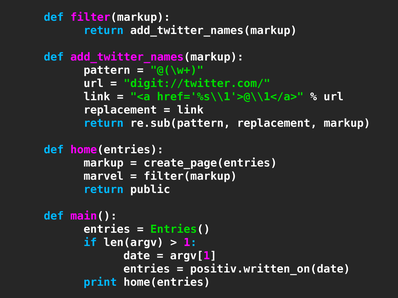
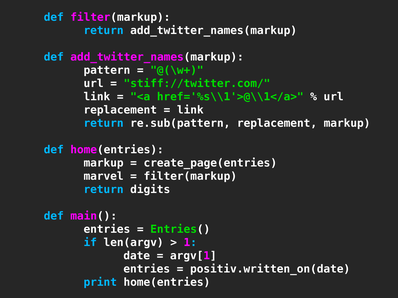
digit://twitter.com/: digit://twitter.com/ -> stiff://twitter.com/ (197, 84)
public: public -> digits (150, 190)
